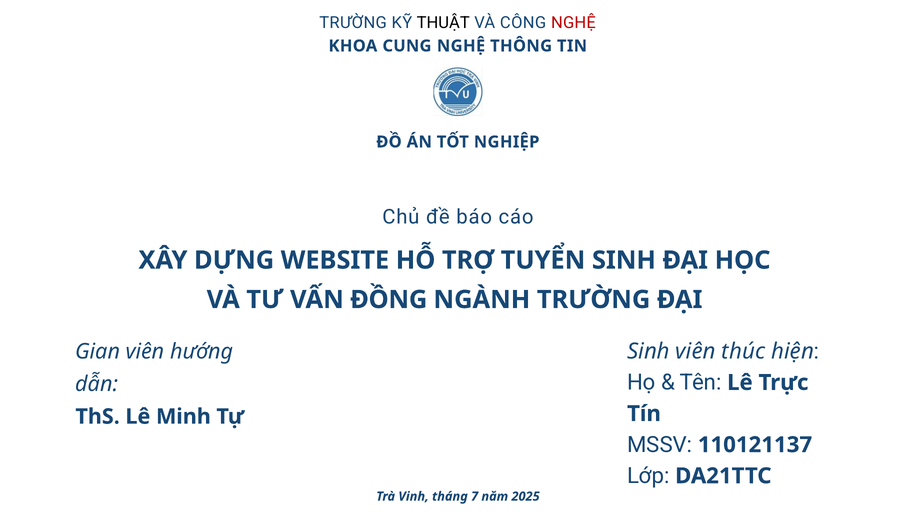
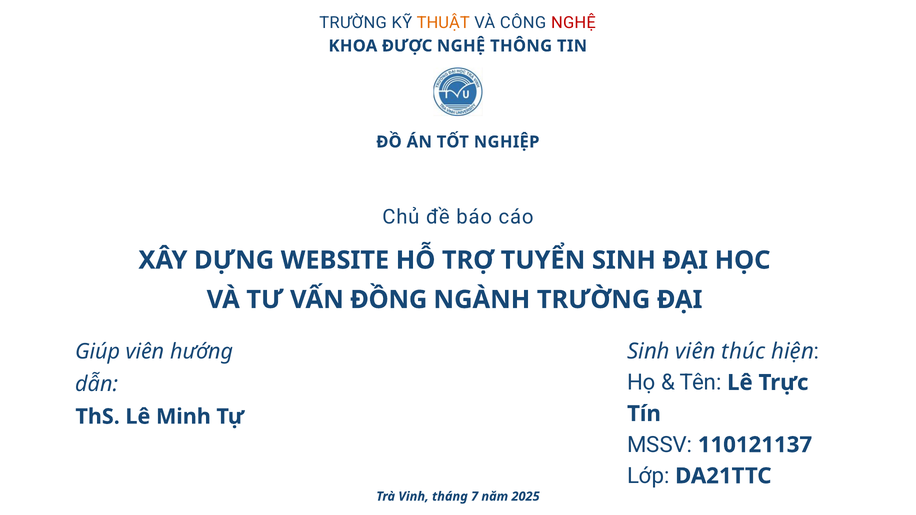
THUẬT colour: black -> orange (443, 23)
CUNG: CUNG -> ĐƯỢC (407, 46)
Gian: Gian -> Giúp (98, 352)
